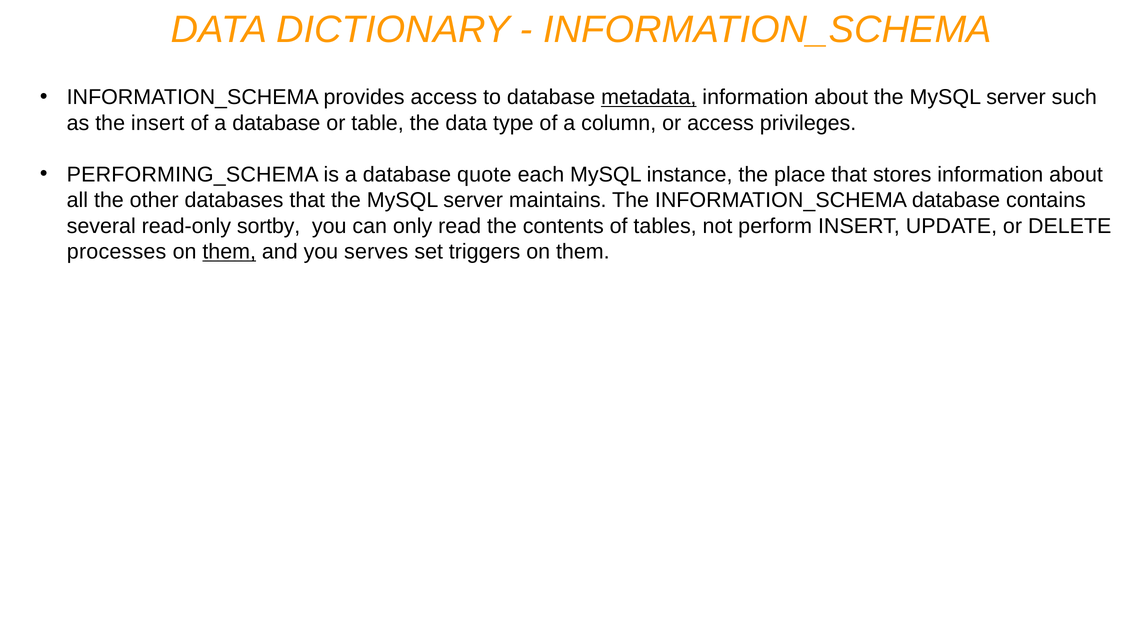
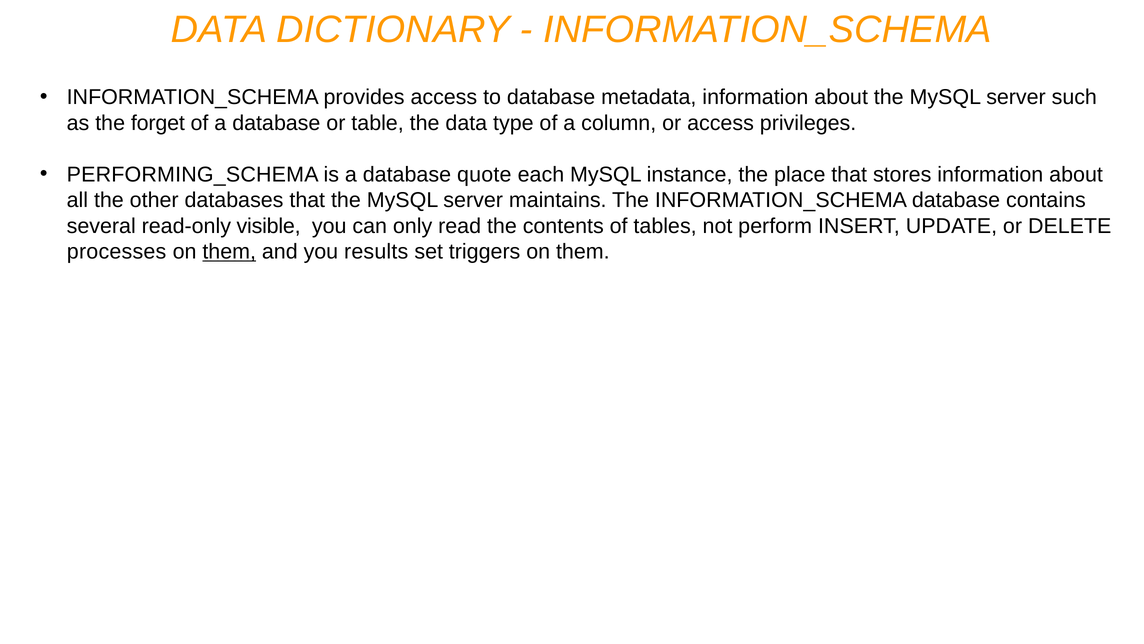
metadata underline: present -> none (649, 97)
the insert: insert -> forget (158, 123)
sortby: sortby -> visible (269, 226)
serves: serves -> results (376, 252)
